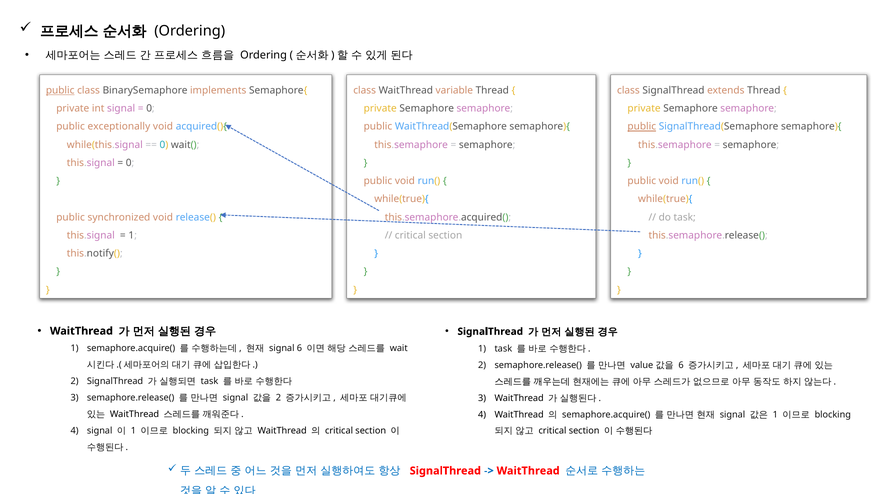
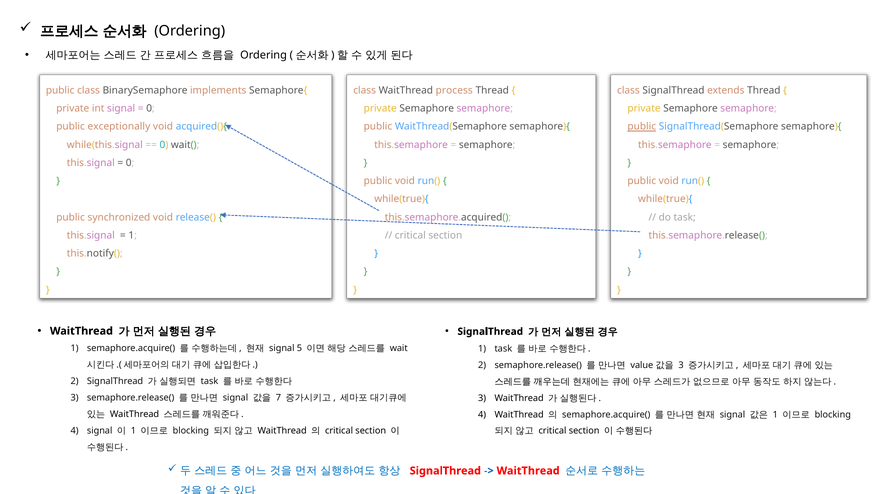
public underline: present -> none (60, 90)
variable: variable -> process (454, 90)
signal 6: 6 -> 5 (299, 348)
6: 6 -> 3 (681, 365)
2: 2 -> 7 (278, 398)
